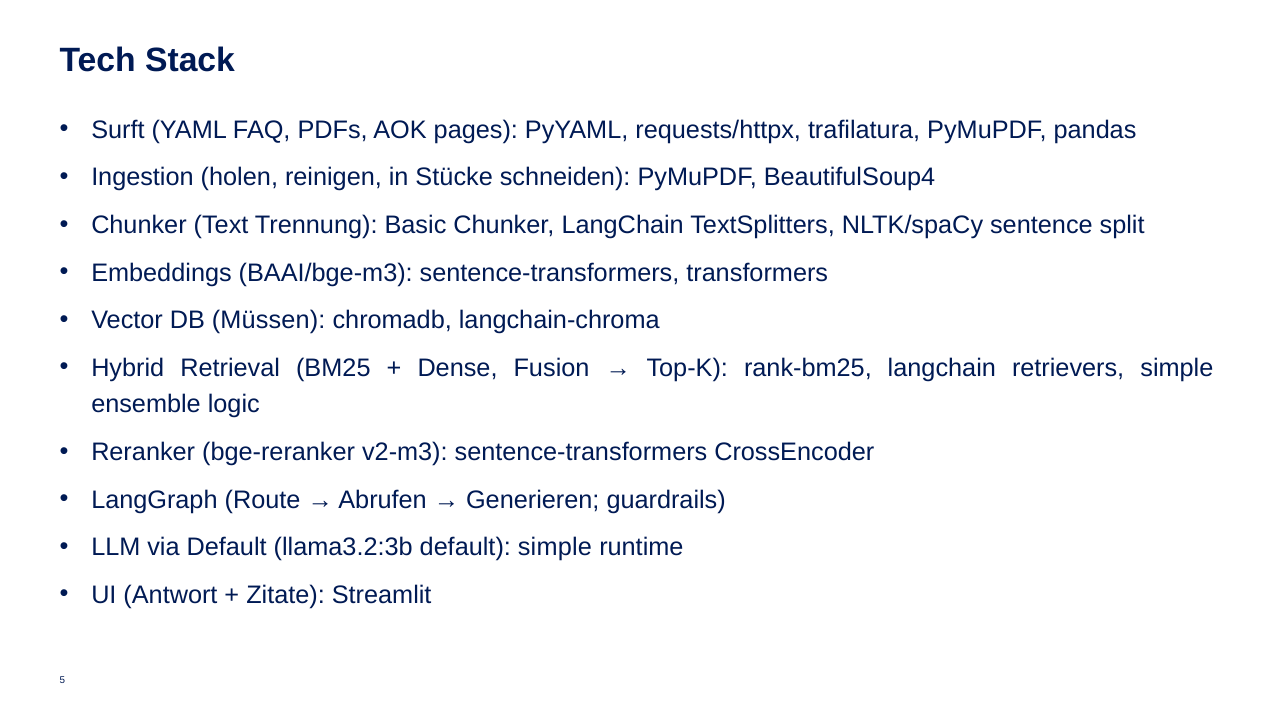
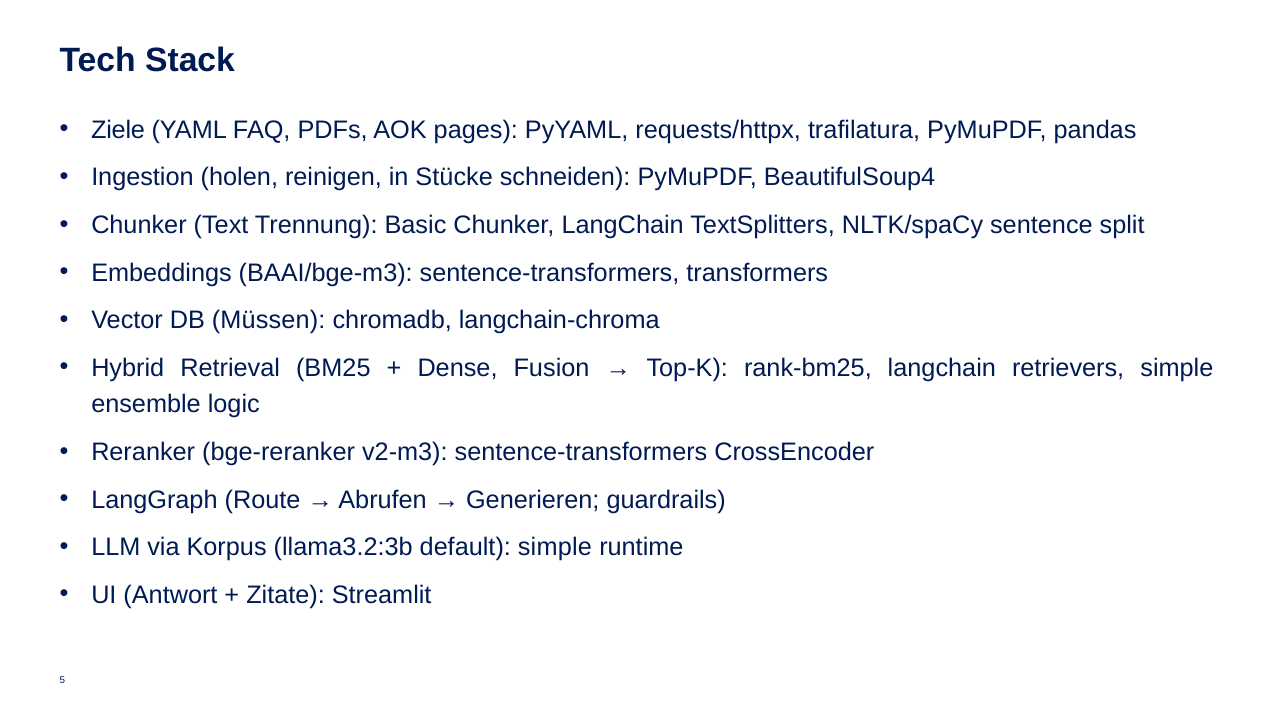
Surft: Surft -> Ziele (118, 130)
via Default: Default -> Korpus (227, 547)
